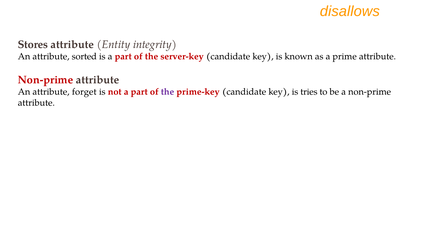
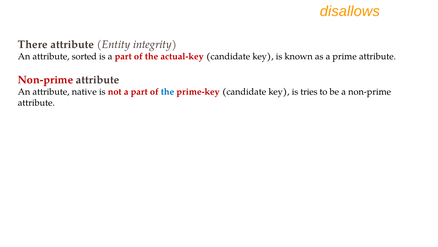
Stores: Stores -> There (33, 45)
server-key: server-key -> actual-key (182, 56)
forget: forget -> native (84, 92)
the colour: purple -> blue (168, 92)
